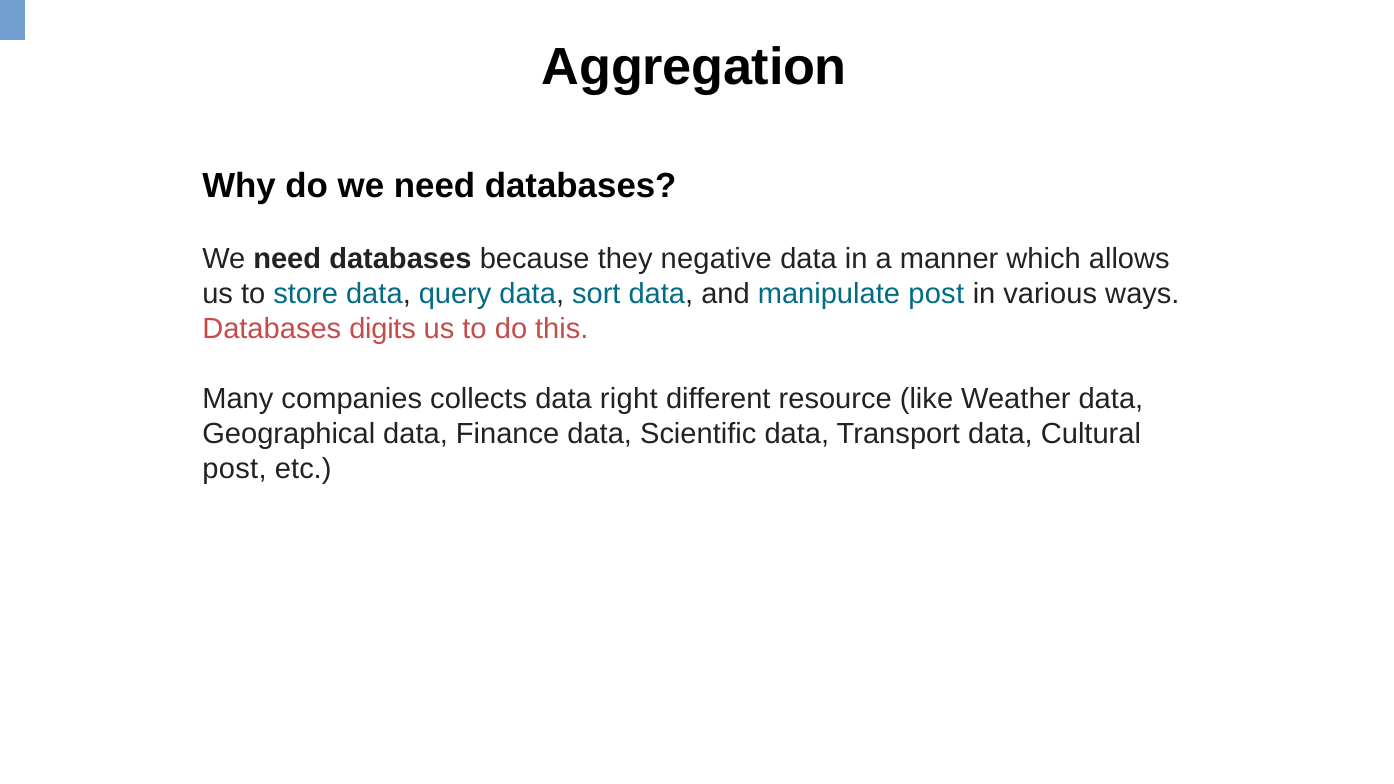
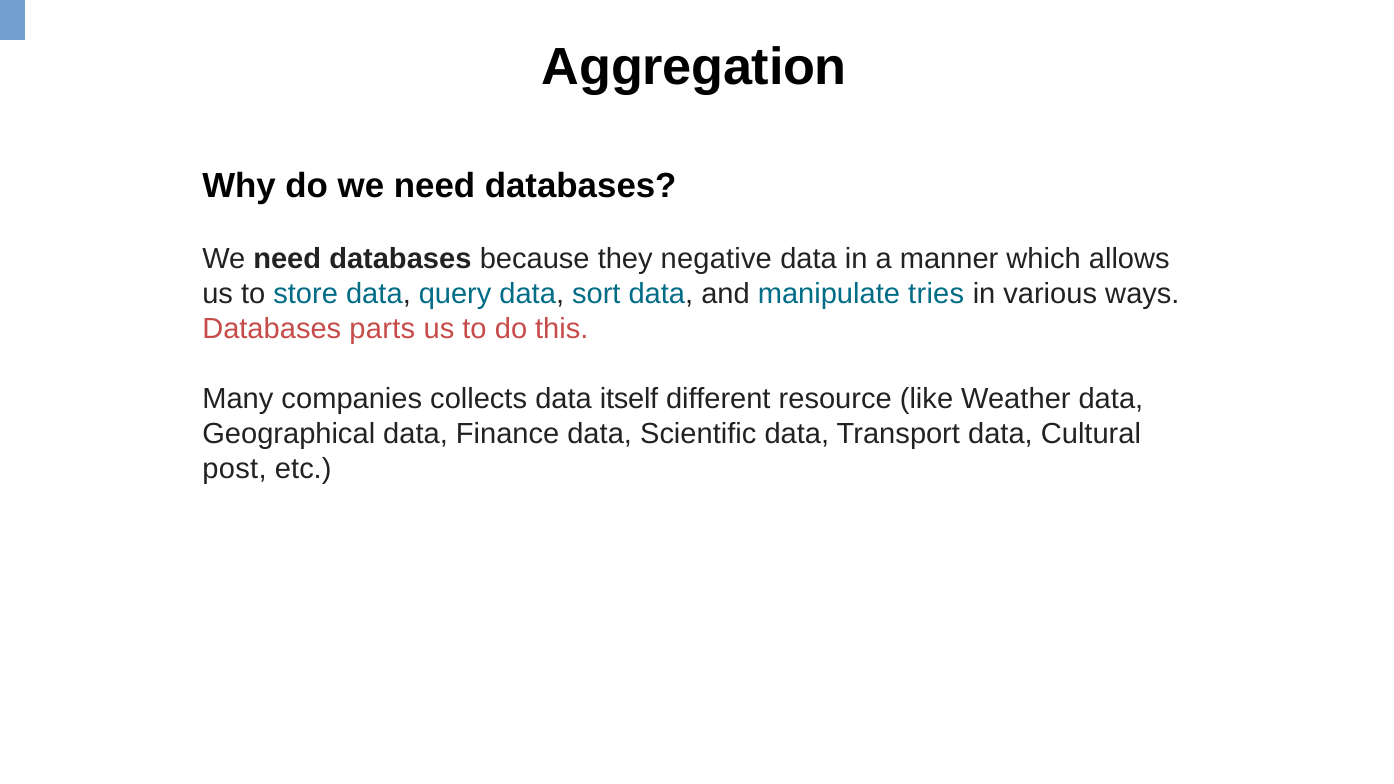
manipulate post: post -> tries (936, 294)
digits: digits -> parts (382, 329)
right: right -> itself (629, 399)
